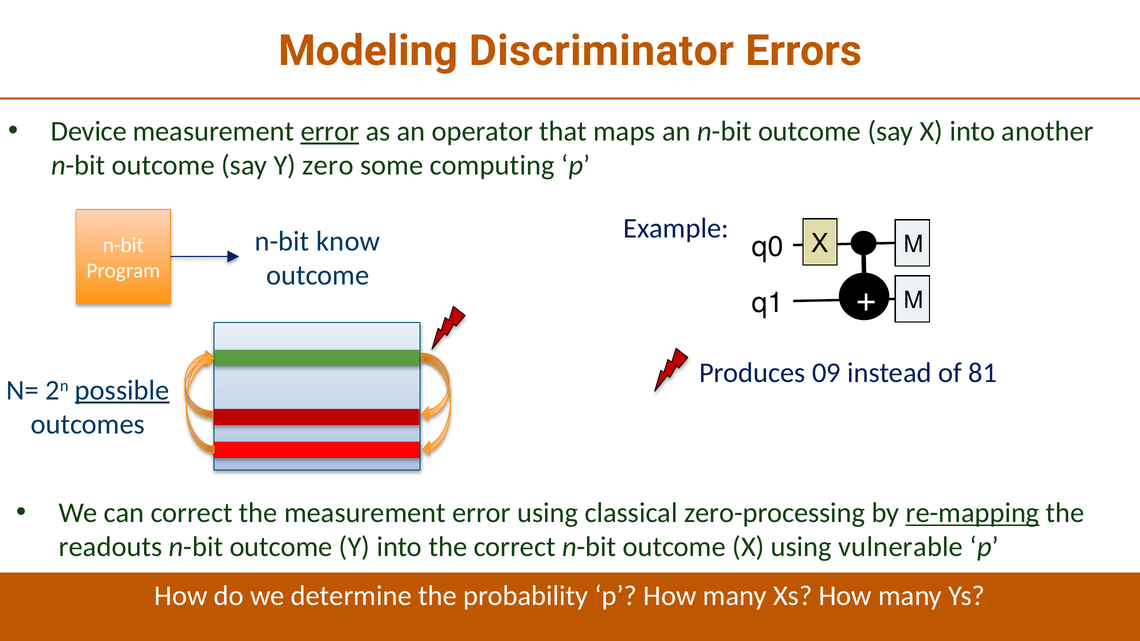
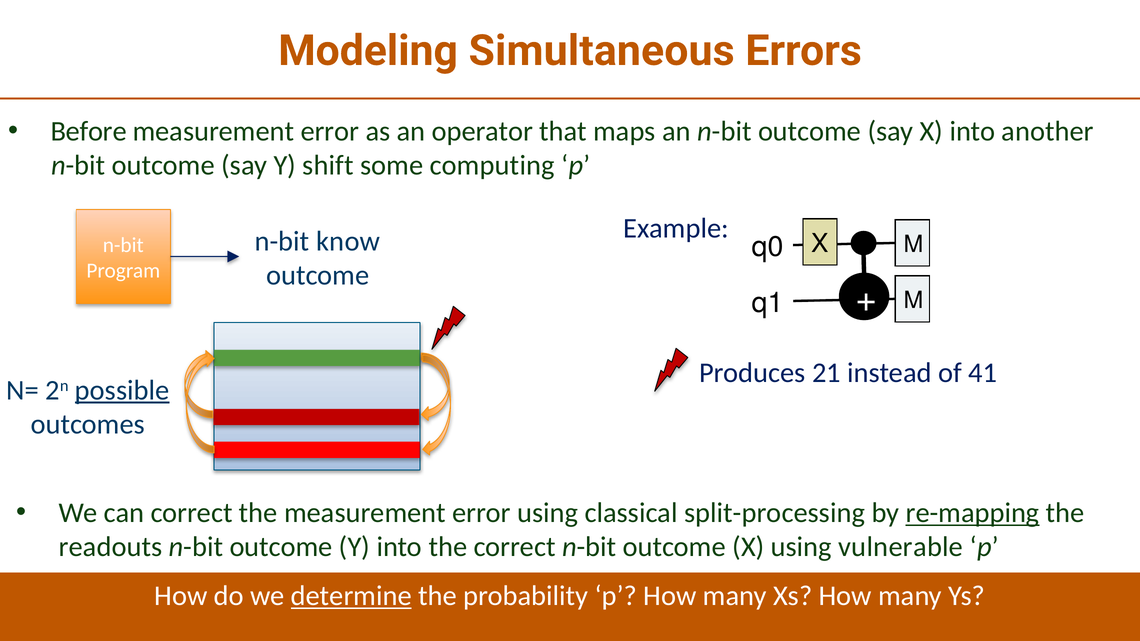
Discriminator: Discriminator -> Simultaneous (602, 51)
Device: Device -> Before (89, 131)
error underline: present -> none (330, 131)
zero: zero -> shift (328, 165)
09: 09 -> 21 (826, 373)
81: 81 -> 41 (983, 373)
zero-processing: zero-processing -> split-processing (775, 513)
determine underline: none -> present (351, 596)
